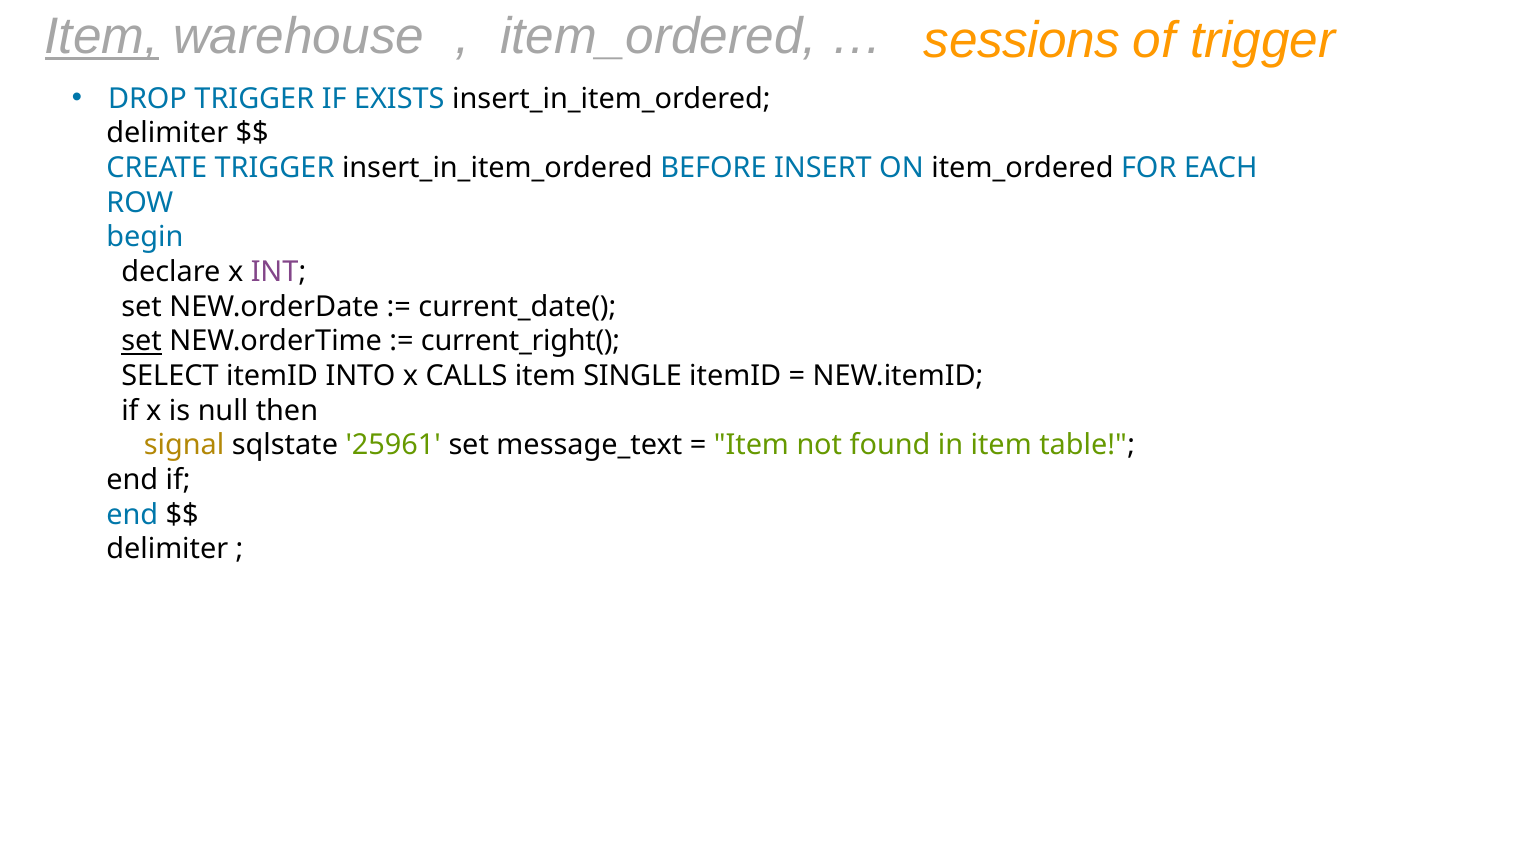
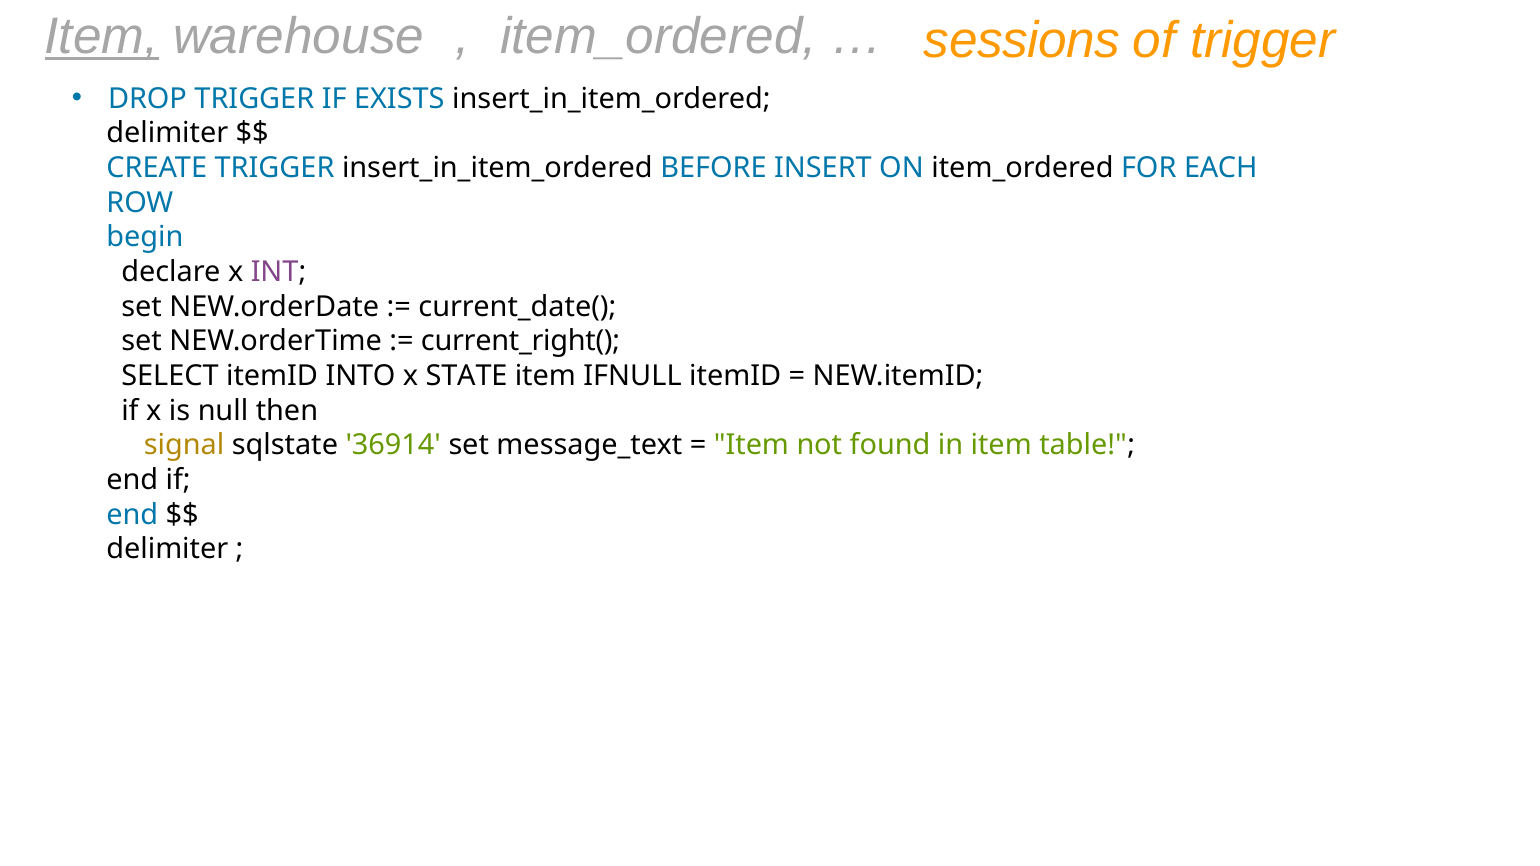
set underline: present -> none (142, 341)
CALLS: CALLS -> STATE (467, 376)
SINGLE: SINGLE -> IFNULL (633, 376)
25961: 25961 -> 36914 (393, 445)
